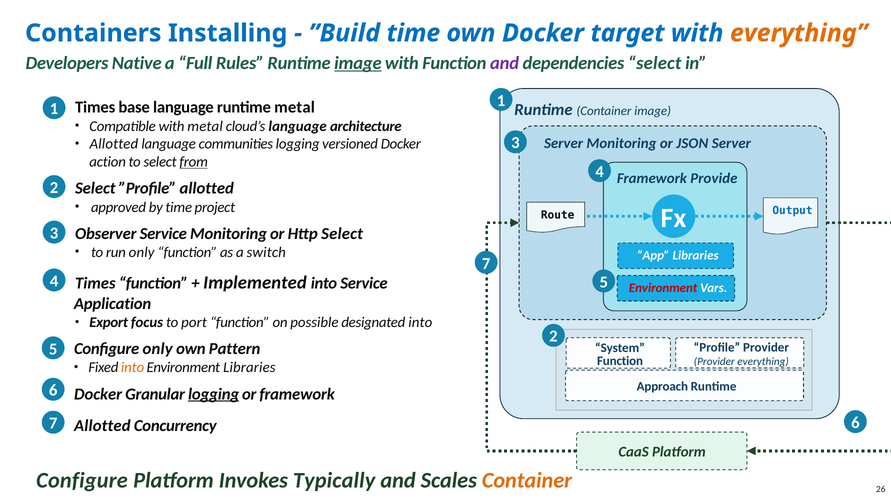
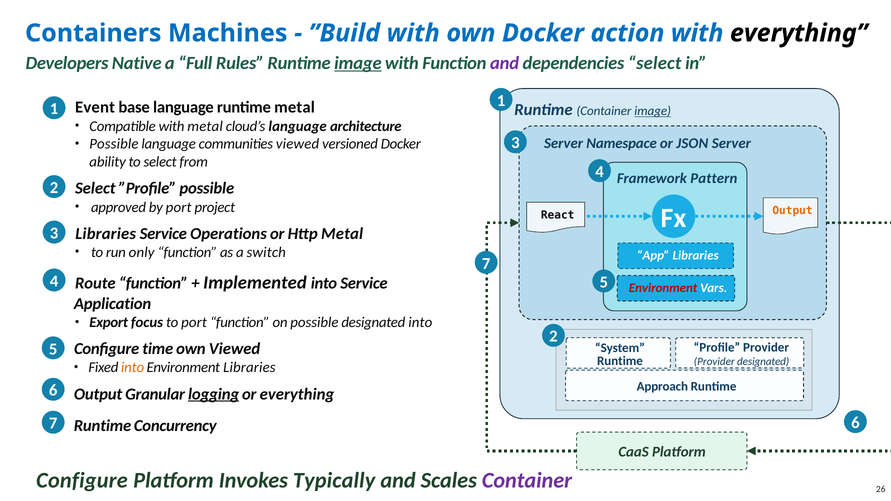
Installing: Installing -> Machines (228, 33)
”Build time: time -> with (413, 33)
target: target -> action (627, 33)
everything colour: orange -> black (799, 33)
Times: Times -> Event (95, 108)
image underline: none -> present (653, 111)
Server Monitoring: Monitoring -> Namespace (622, 143)
Allotted: Allotted -> Possible (114, 144)
communities logging: logging -> viewed (298, 144)
action: action -> ability (108, 162)
from underline: present -> none (194, 162)
Provide: Provide -> Pattern (714, 179)
”Profile allotted: allotted -> possible (207, 188)
by time: time -> port (179, 207)
Output colour: blue -> orange (793, 211)
Route: Route -> React (558, 215)
Observer: Observer -> Libraries (106, 234)
Service Monitoring: Monitoring -> Operations (229, 234)
Http Select: Select -> Metal (342, 234)
Times: Times -> Route (95, 283)
Configure only: only -> time (158, 349)
own Pattern: Pattern -> Viewed (235, 349)
Function: Function -> Runtime (620, 361)
Provider everything: everything -> designated (763, 362)
Docker: Docker -> Output (98, 394)
or framework: framework -> everything (297, 394)
Allotted: Allotted -> Runtime (103, 426)
Container colour: orange -> purple (527, 481)
